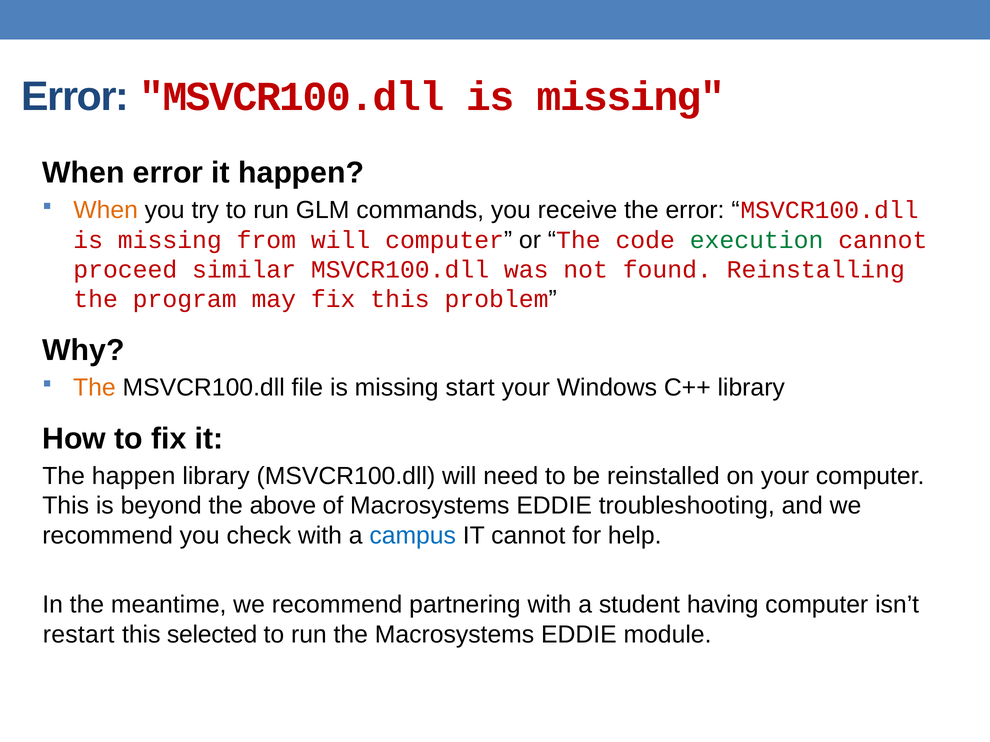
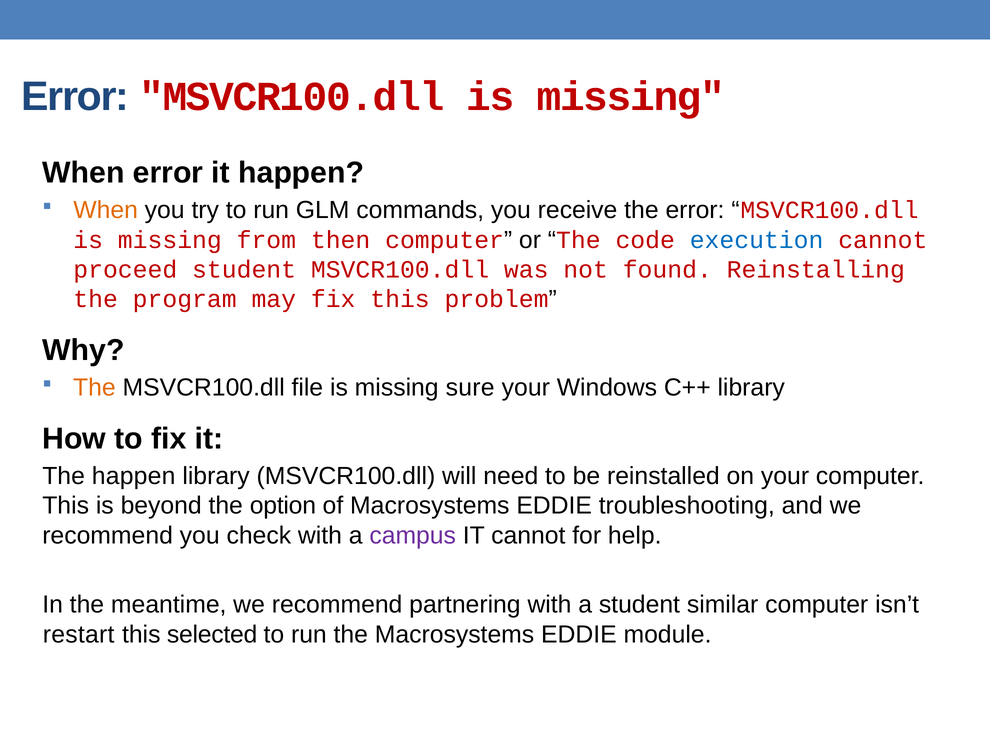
from will: will -> then (341, 240)
execution colour: green -> blue (757, 240)
proceed similar: similar -> student (244, 270)
start: start -> sure (470, 388)
above: above -> option (283, 506)
campus colour: blue -> purple (413, 536)
having: having -> similar (723, 605)
